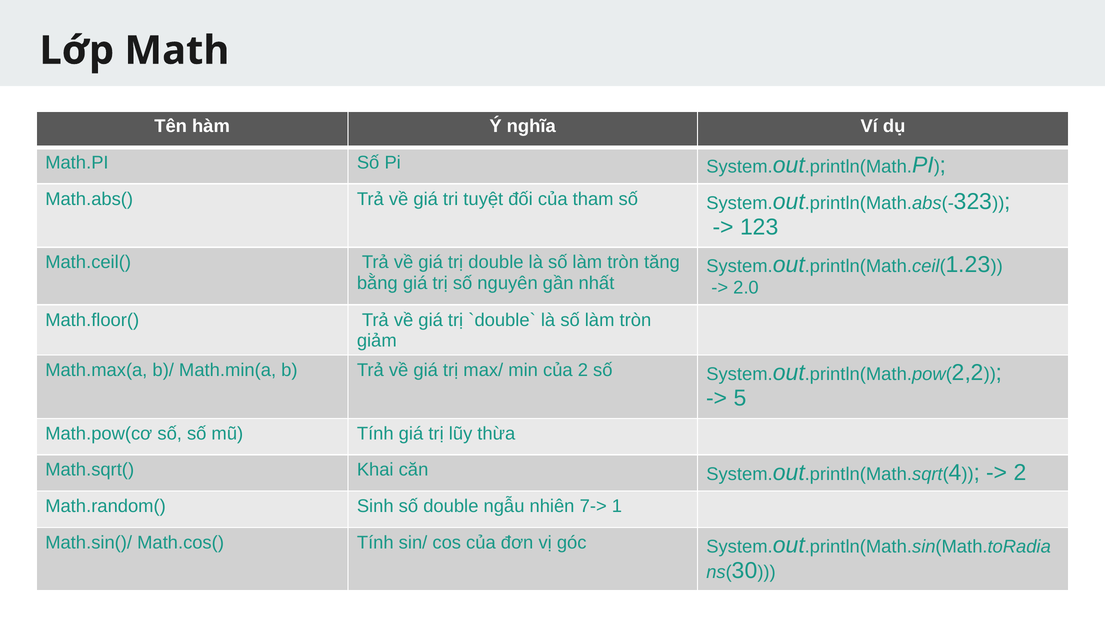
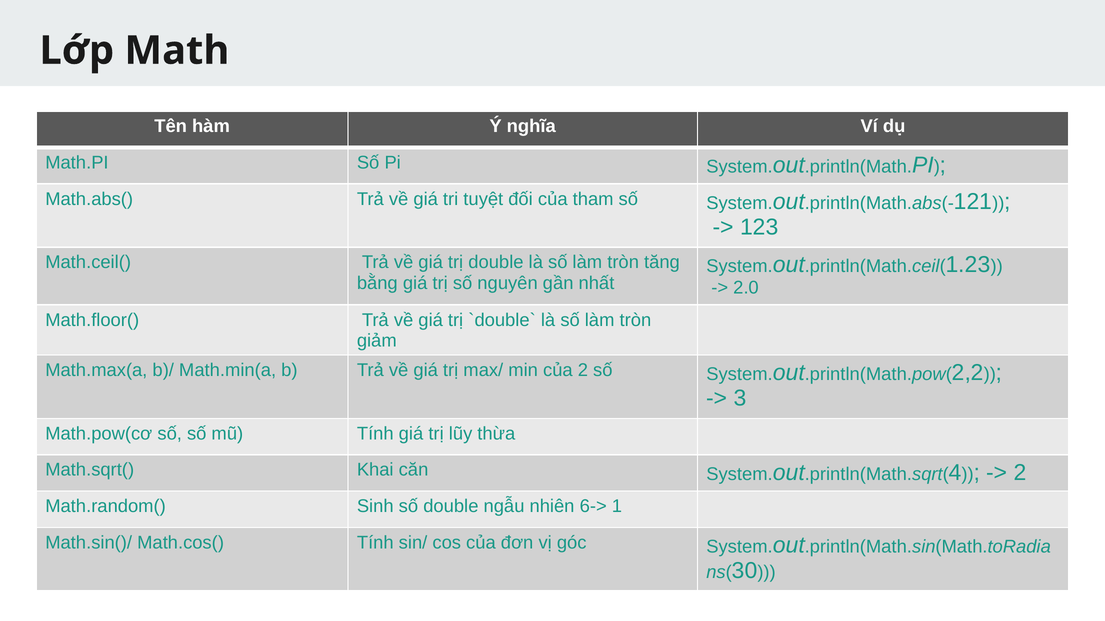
323: 323 -> 121 (973, 202)
5: 5 -> 3 (740, 399)
7->: 7-> -> 6-> (593, 507)
